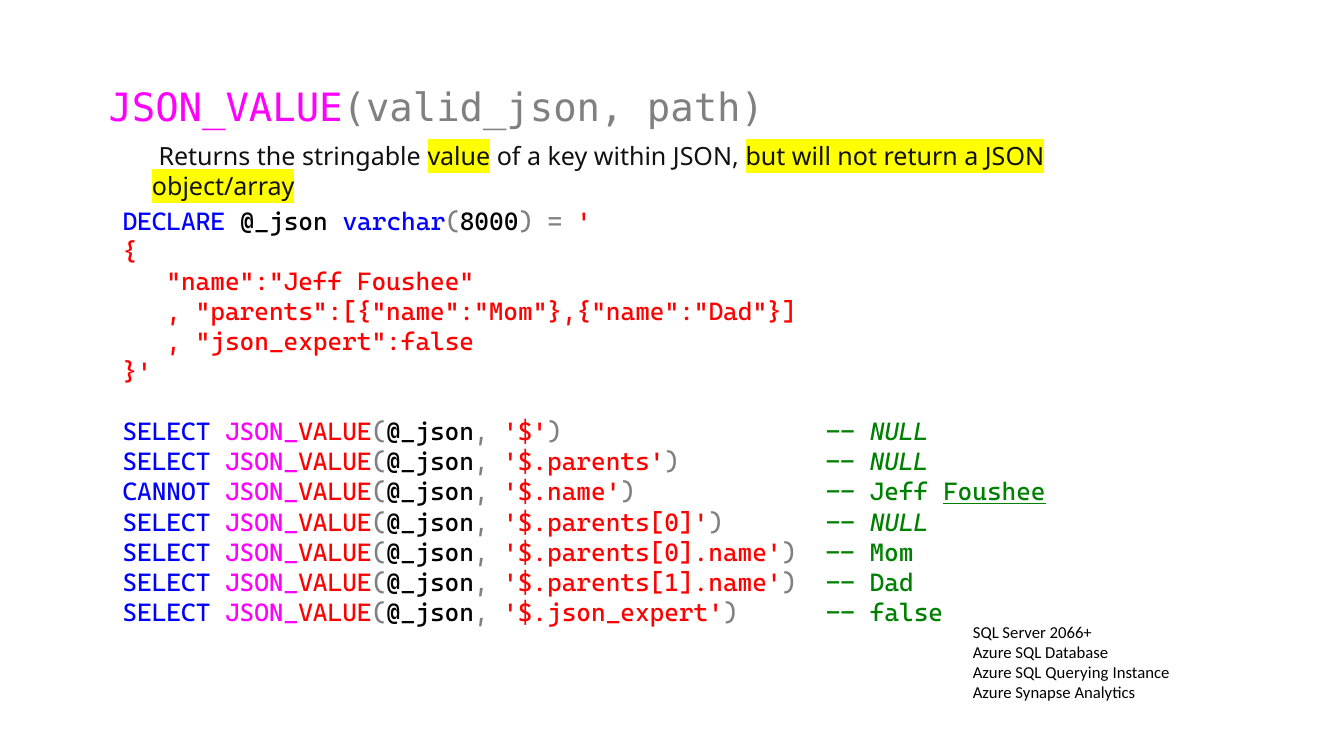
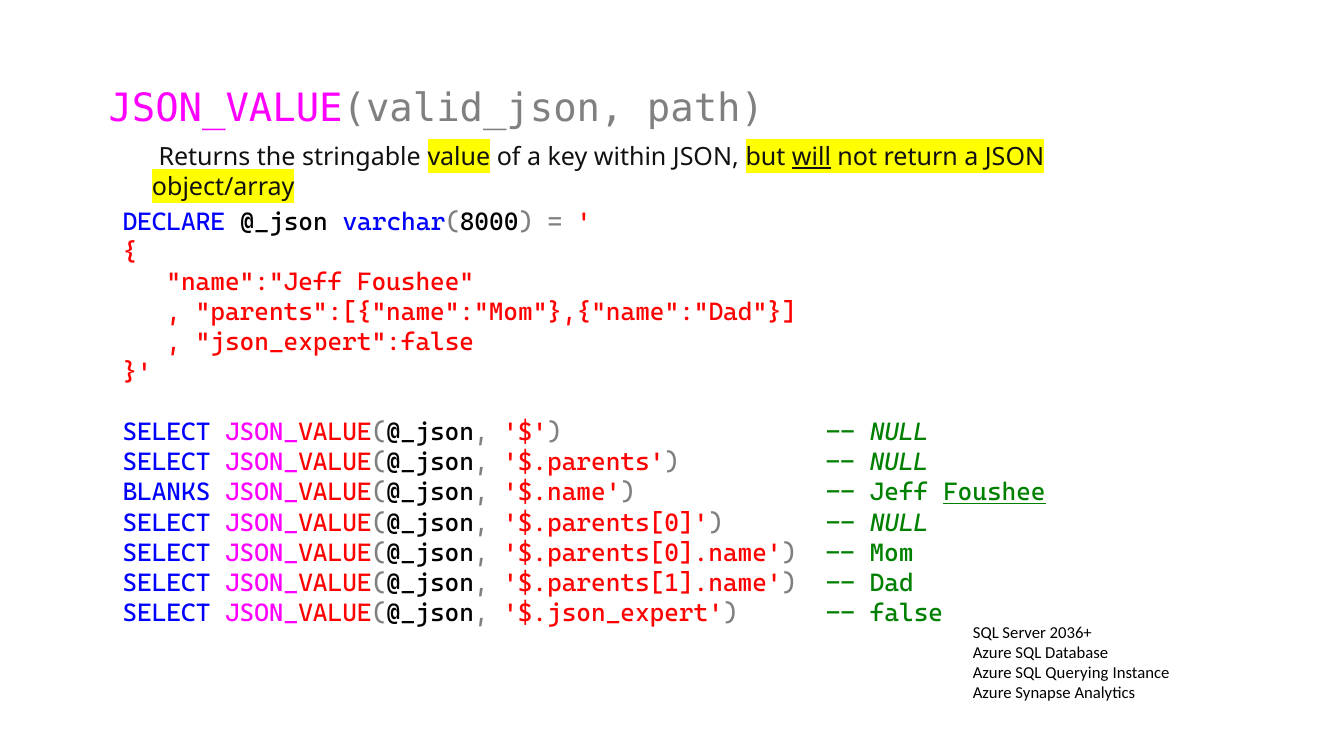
will underline: none -> present (811, 157)
CANNOT: CANNOT -> BLANKS (166, 492)
2066+: 2066+ -> 2036+ (1071, 632)
